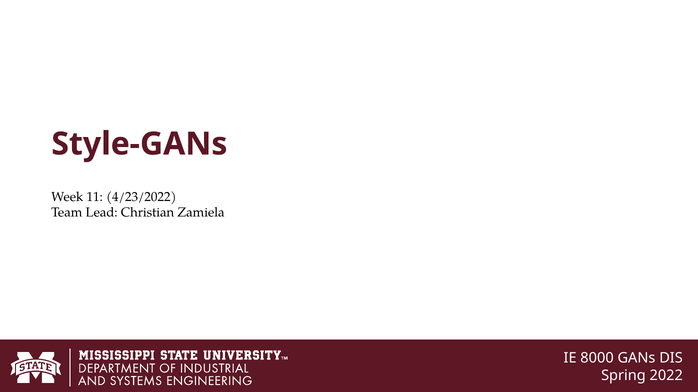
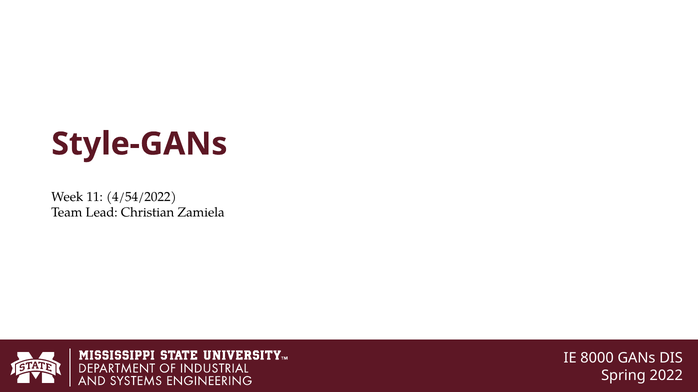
4/23/2022: 4/23/2022 -> 4/54/2022 (141, 197)
